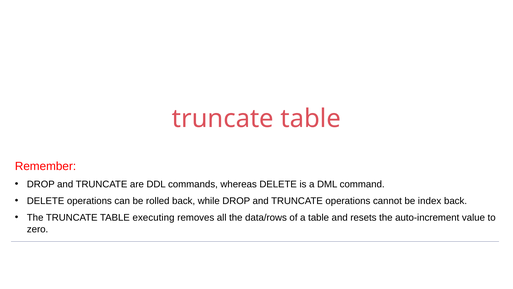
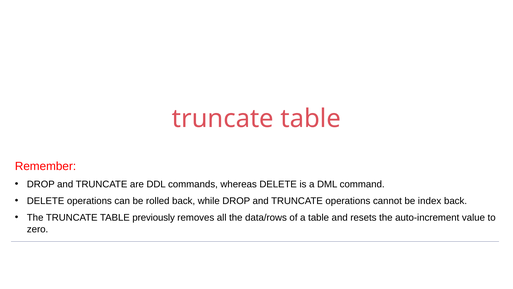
executing: executing -> previously (154, 217)
